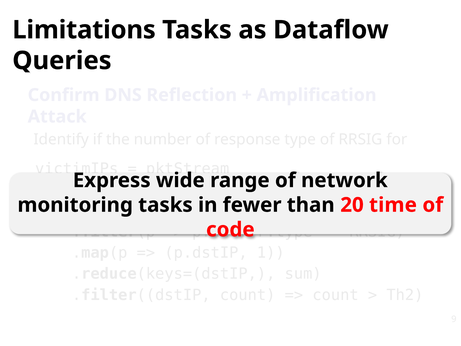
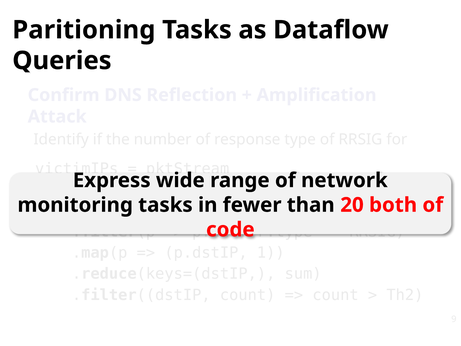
Limitations: Limitations -> Paritioning (84, 30)
time: time -> both (393, 205)
